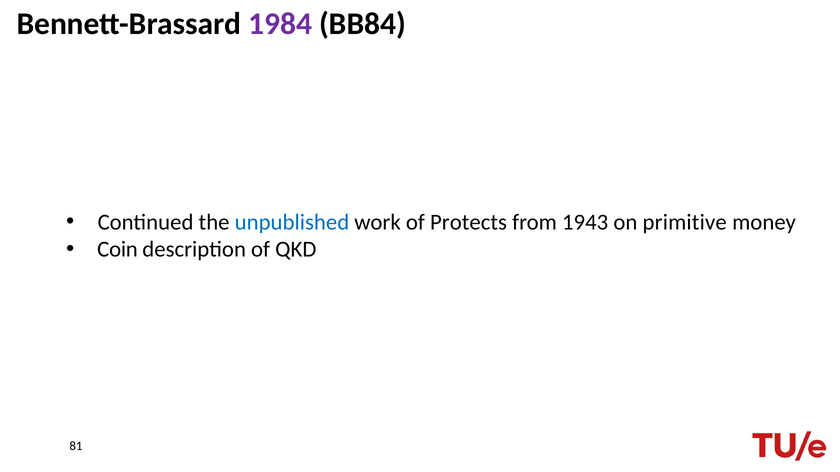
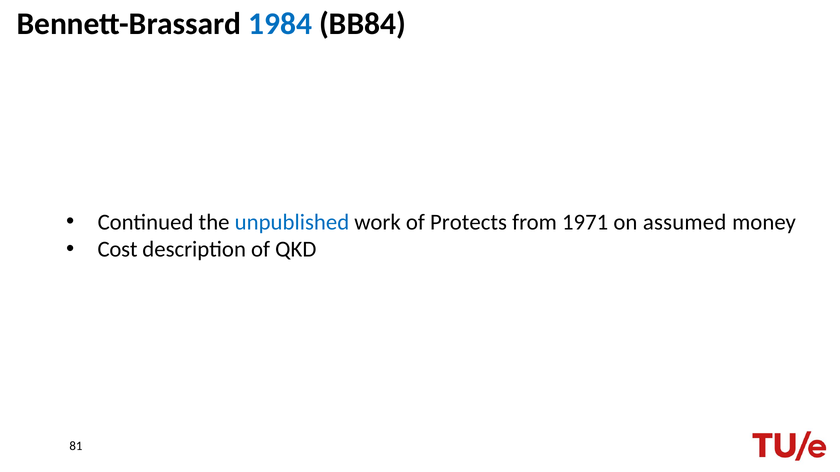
1984 colour: purple -> blue (280, 24)
1943: 1943 -> 1971 (585, 222)
primitive: primitive -> assumed (685, 222)
Coin: Coin -> Cost (118, 250)
